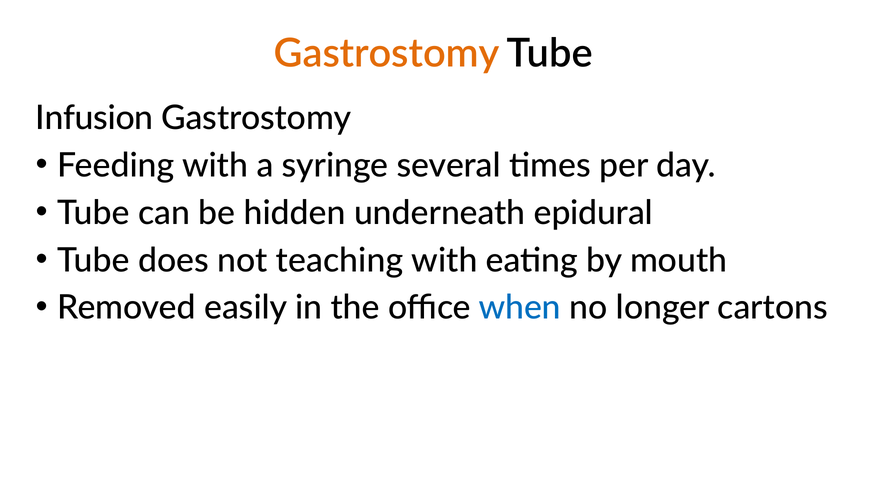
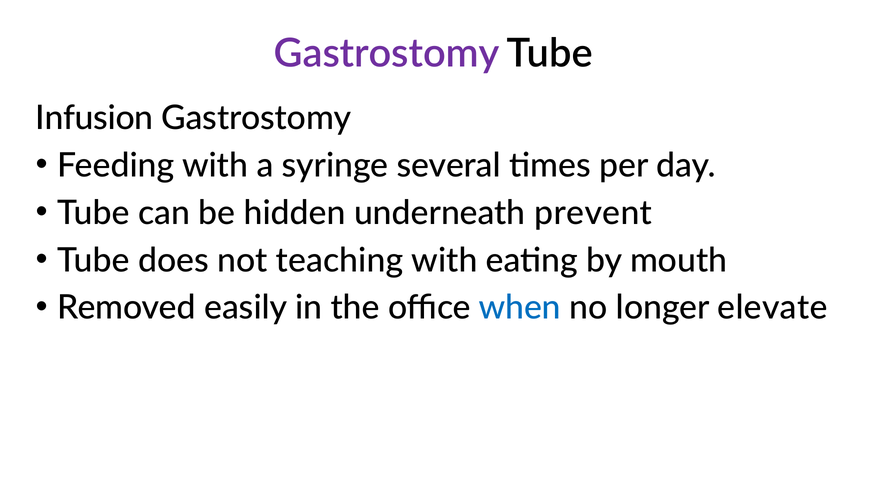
Gastrostomy colour: orange -> purple (387, 54)
epidural: epidural -> prevent (593, 213)
cartons: cartons -> elevate (772, 308)
